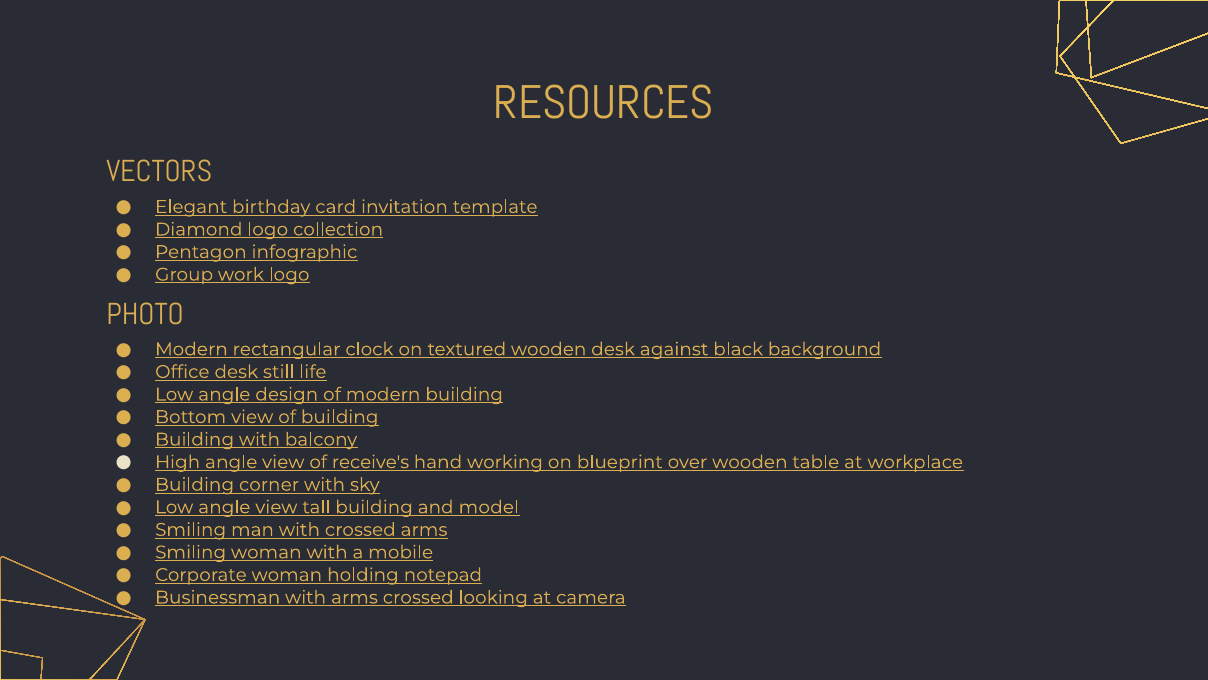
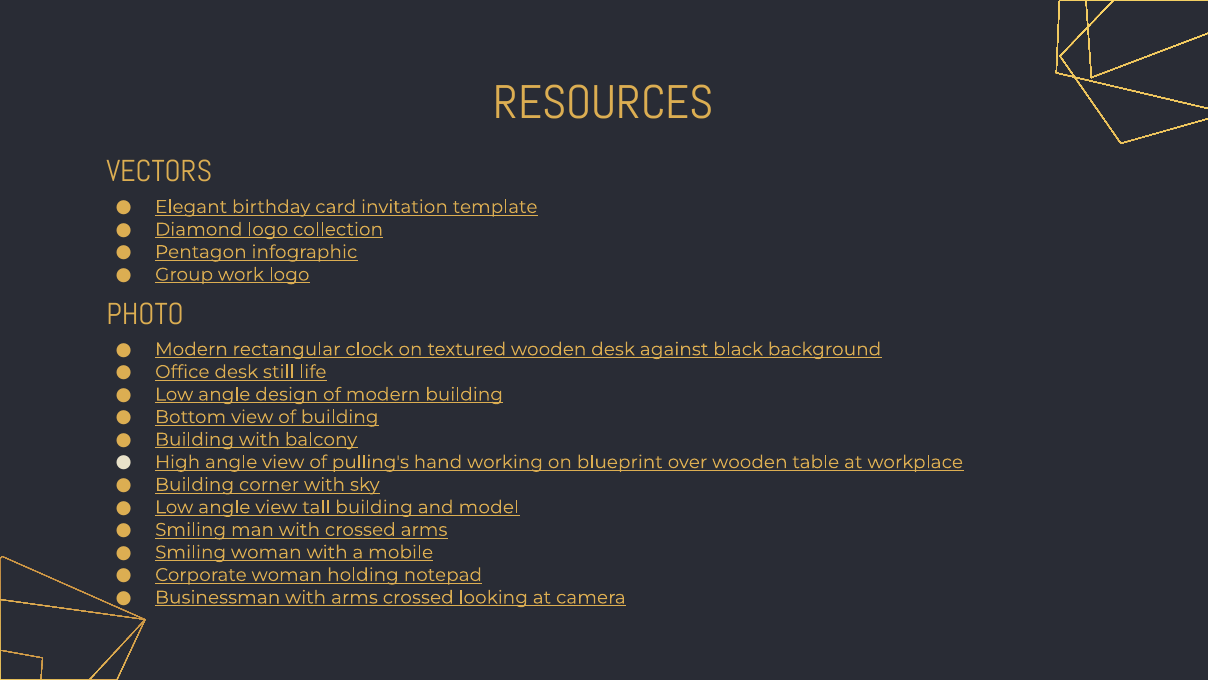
receive's: receive's -> pulling's (370, 462)
